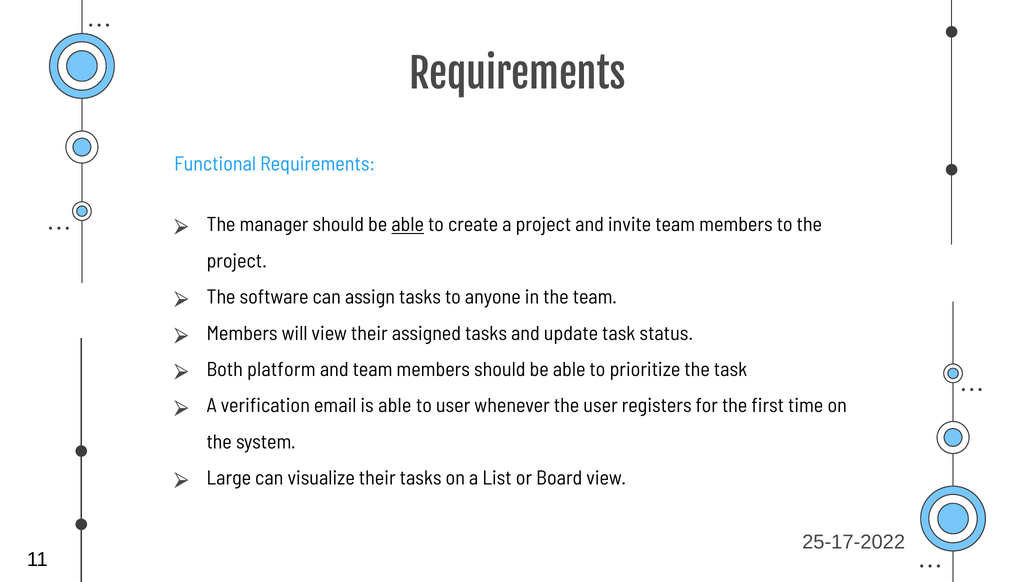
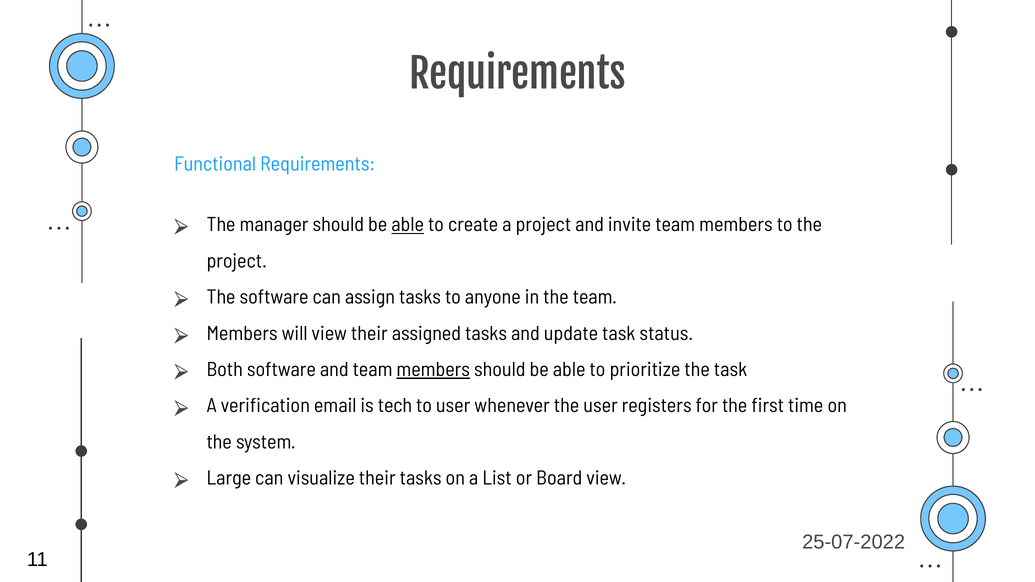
Both platform: platform -> software (281, 370)
members underline: none -> present (433, 370)
is able: able -> tech (395, 406)
25-17-2022: 25-17-2022 -> 25-07-2022 (854, 542)
